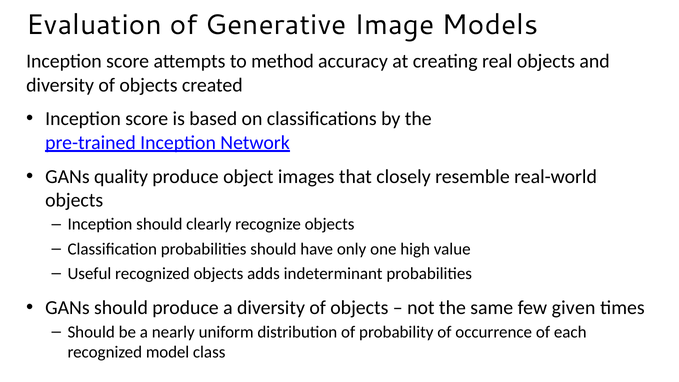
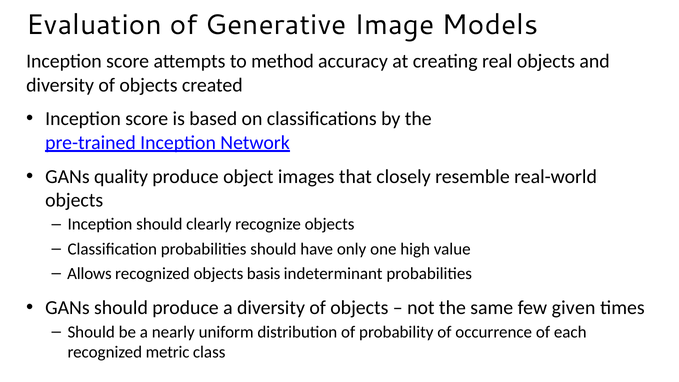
Useful: Useful -> Allows (89, 274)
adds: adds -> basis (264, 274)
model: model -> metric (168, 352)
